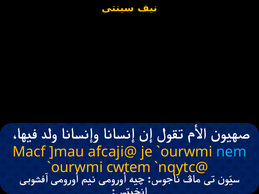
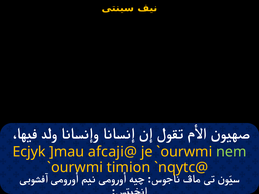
Macf: Macf -> Ecjyk (29, 152)
nem colour: light blue -> light green (231, 152)
cwtem: cwtem -> timion (129, 168)
